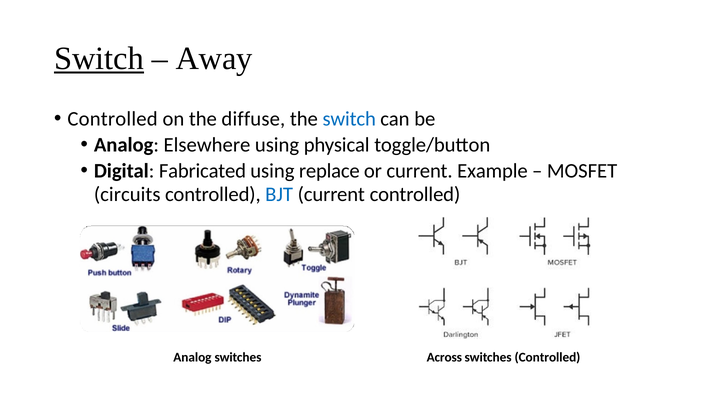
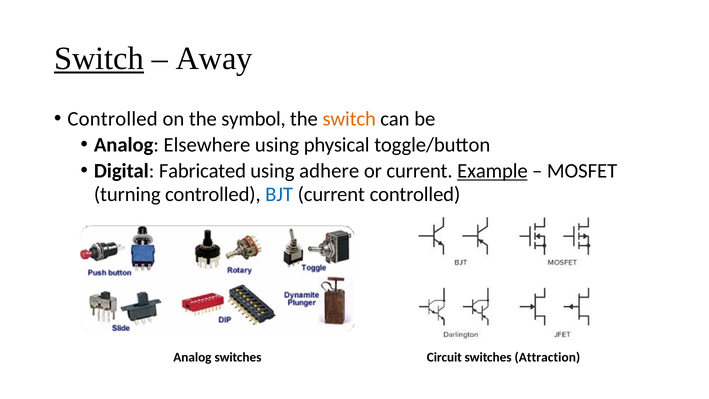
diffuse: diffuse -> symbol (254, 119)
switch colour: blue -> orange (349, 119)
replace: replace -> adhere (329, 171)
Example underline: none -> present (492, 171)
circuits: circuits -> turning (127, 194)
Across: Across -> Circuit (444, 357)
switches Controlled: Controlled -> Attraction (547, 357)
